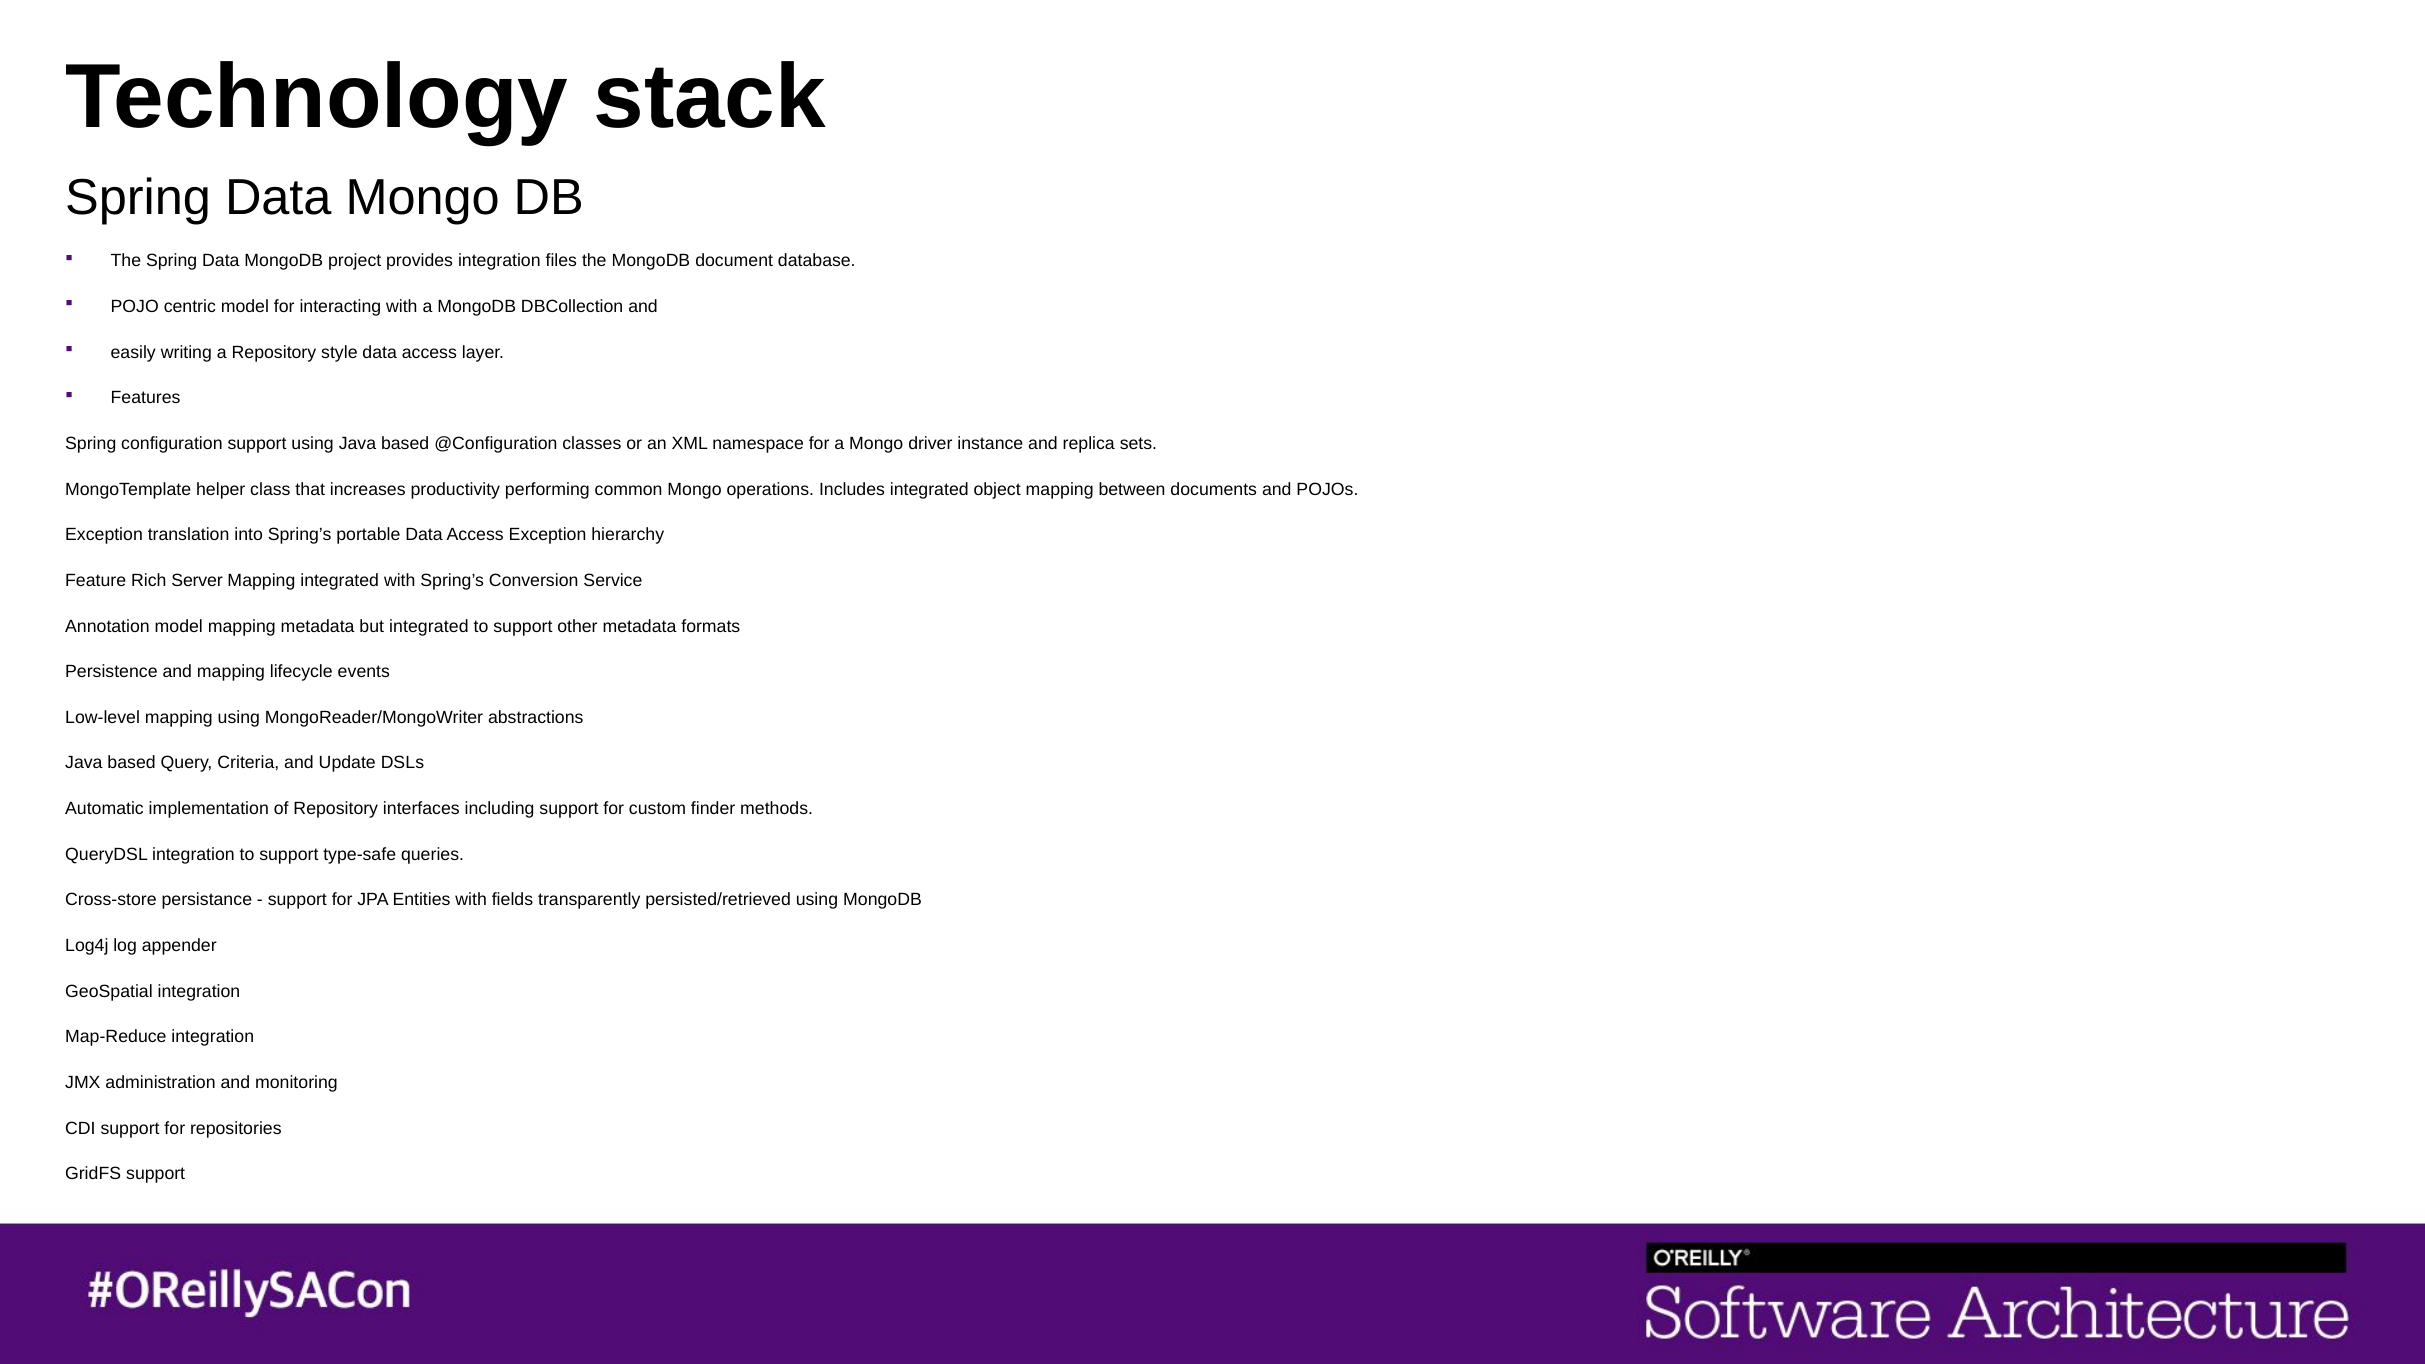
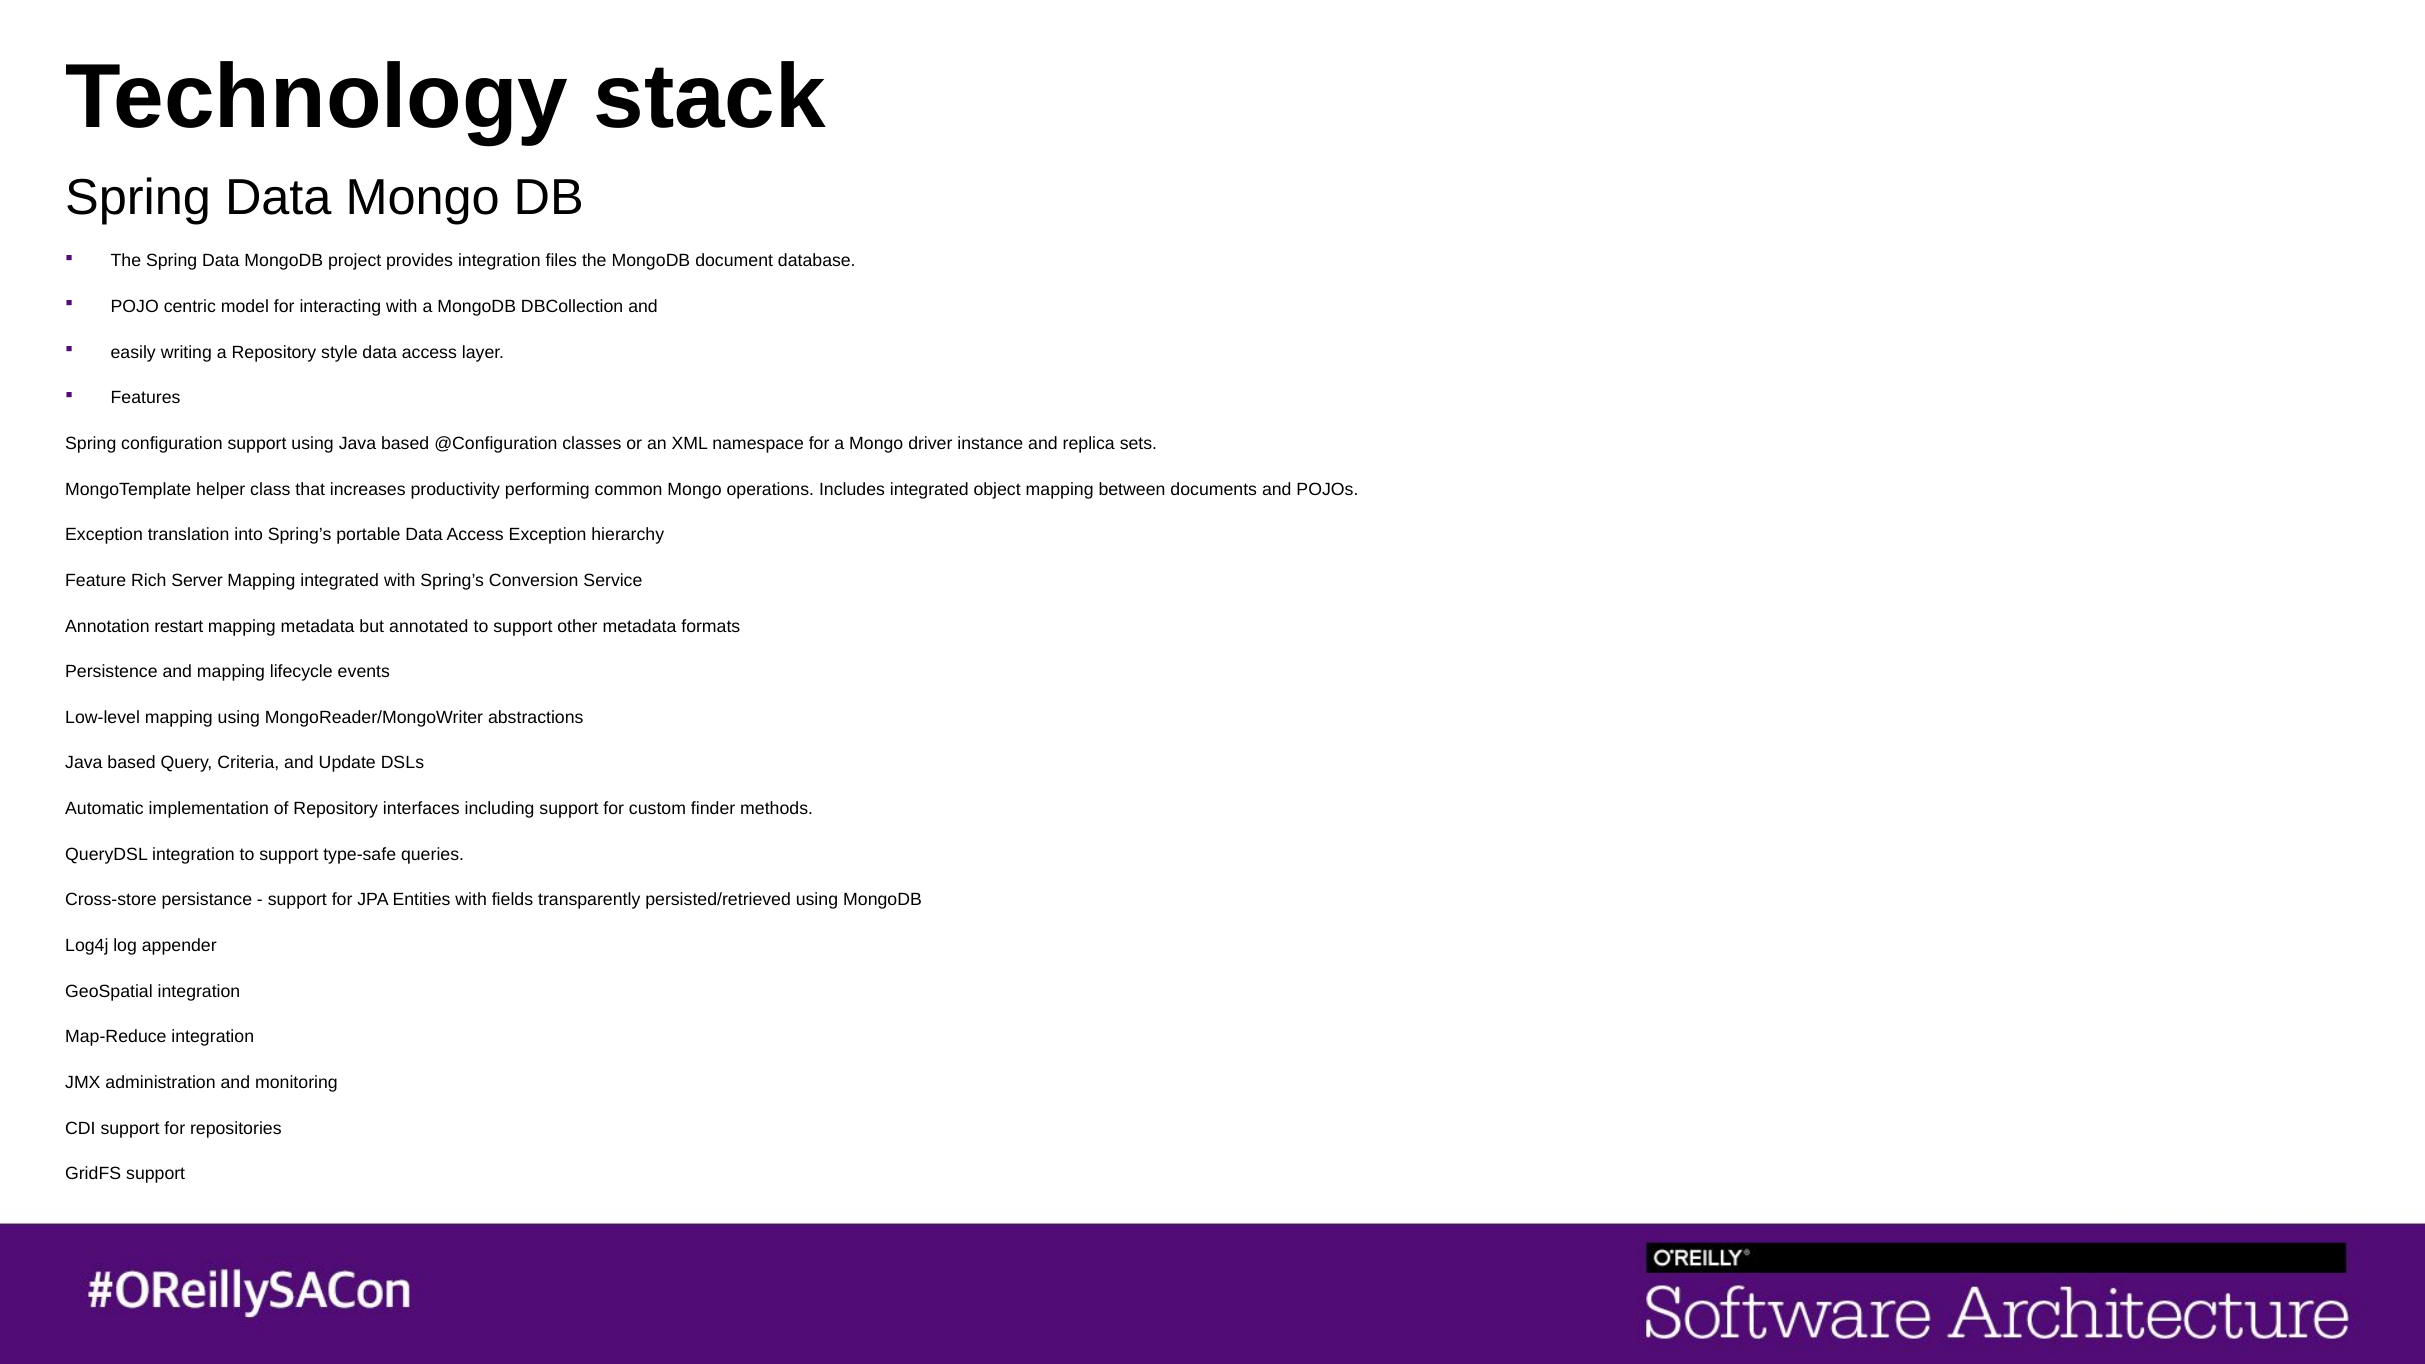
Annotation model: model -> restart (179, 626)
but integrated: integrated -> annotated (429, 626)
